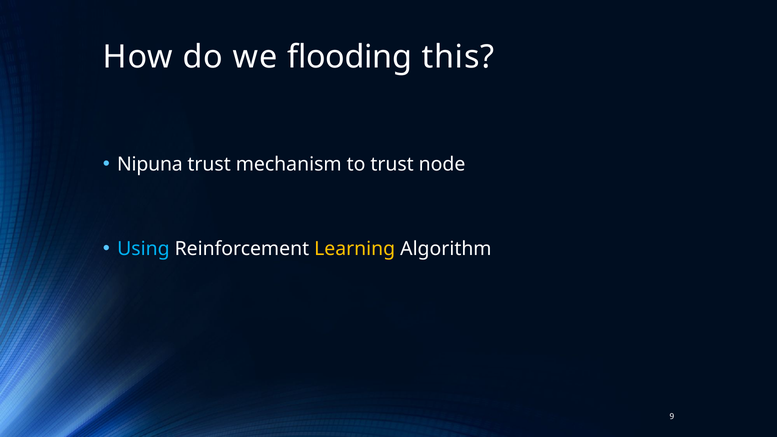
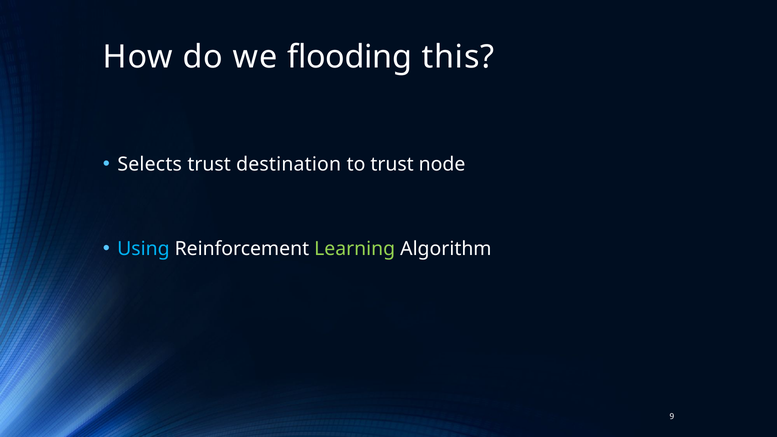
Nipuna: Nipuna -> Selects (150, 165)
mechanism: mechanism -> destination (289, 165)
Learning colour: yellow -> light green (355, 249)
